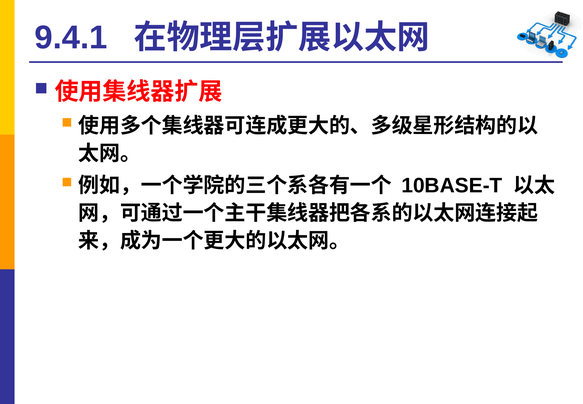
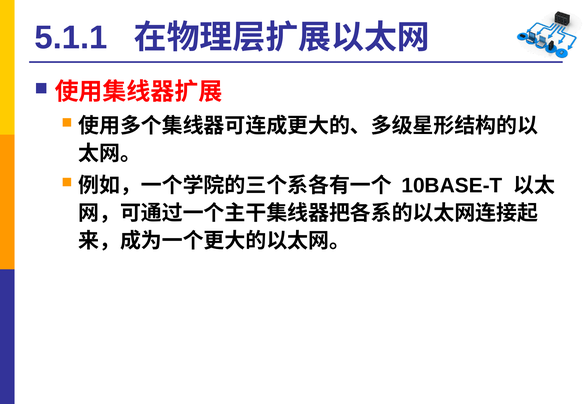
9.4.1: 9.4.1 -> 5.1.1 (71, 38)
